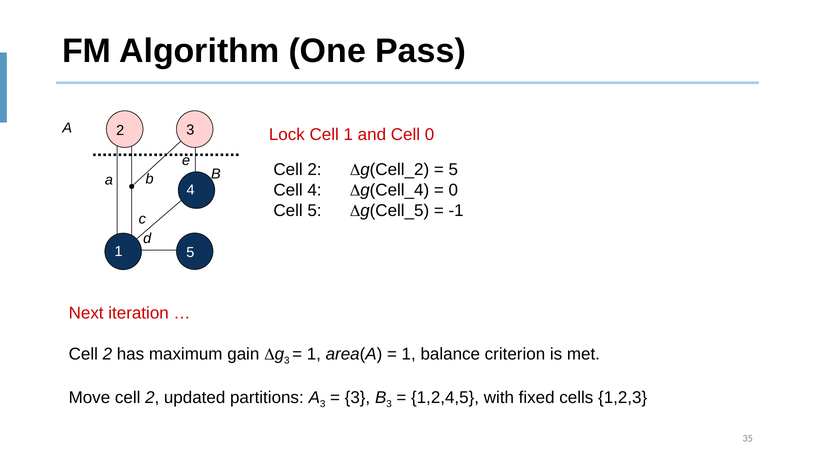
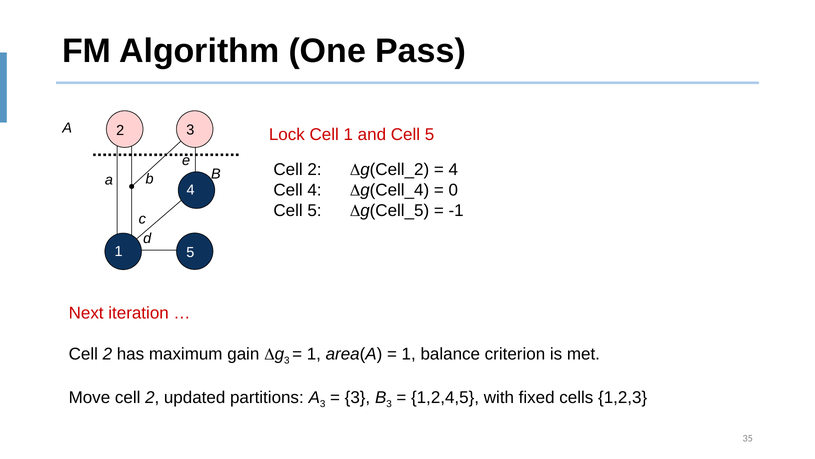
and Cell 0: 0 -> 5 (429, 134)
5: 5 -> 4 (453, 170)
